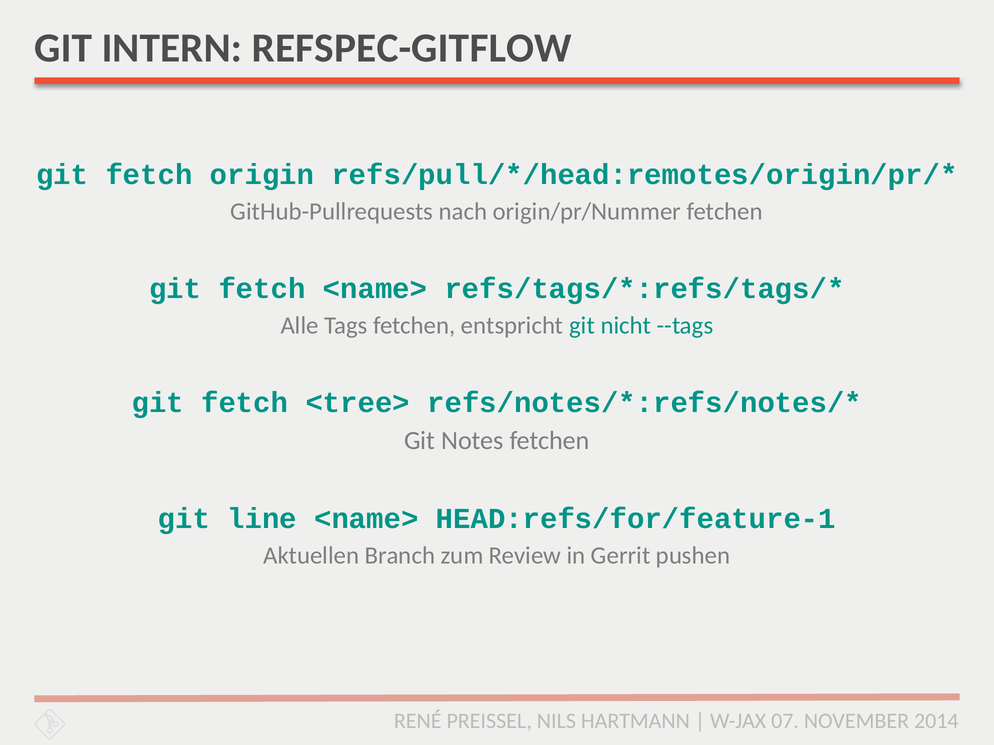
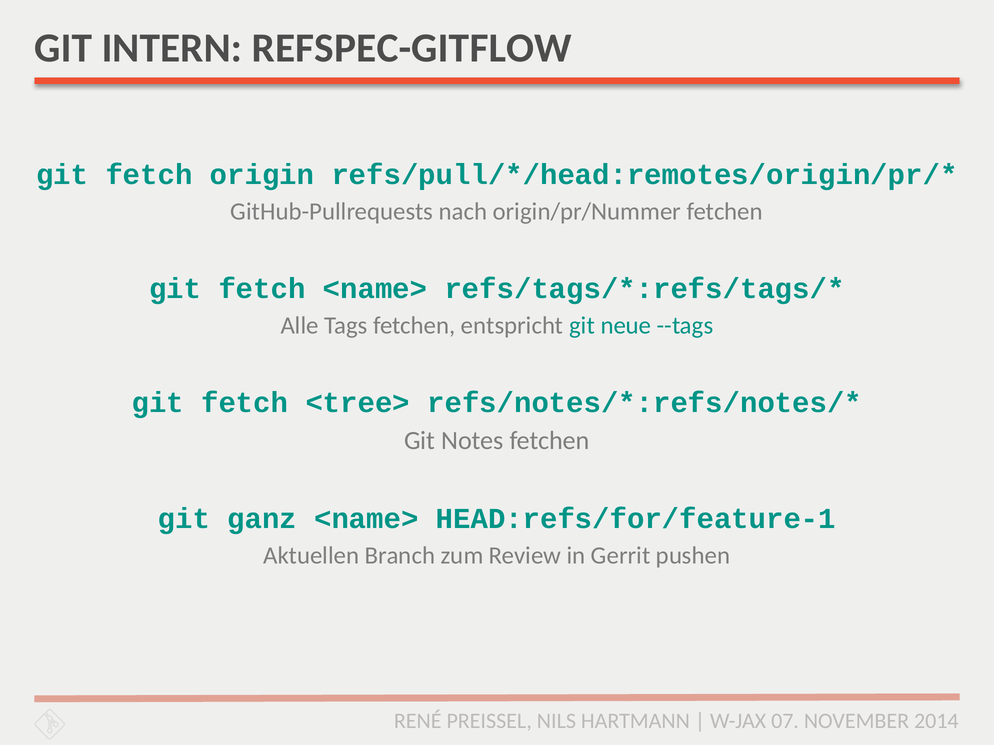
nicht: nicht -> neue (626, 326)
line: line -> ganz (262, 519)
